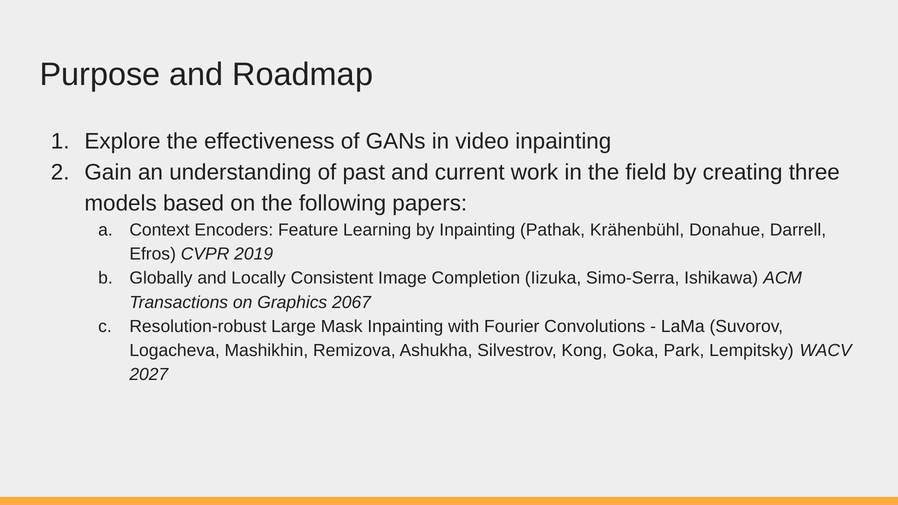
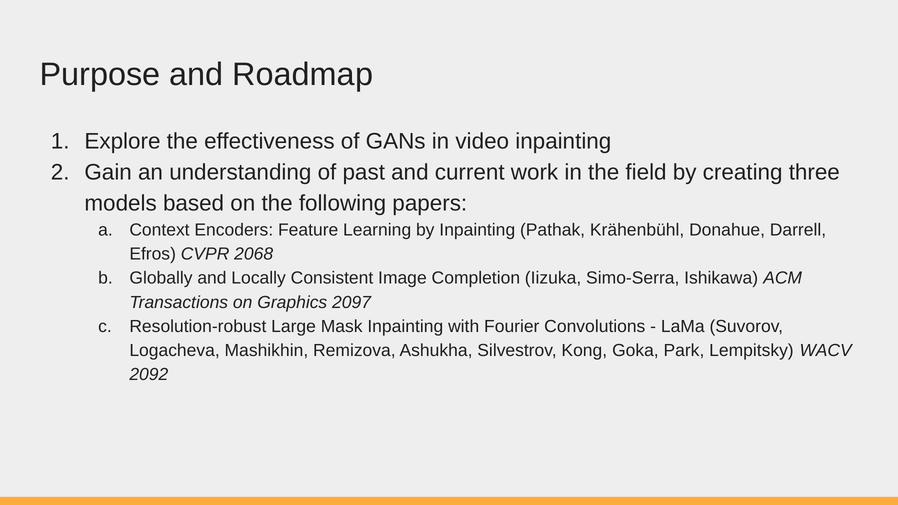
2019: 2019 -> 2068 (254, 254)
2067: 2067 -> 2097 (352, 302)
2027: 2027 -> 2092 (149, 375)
